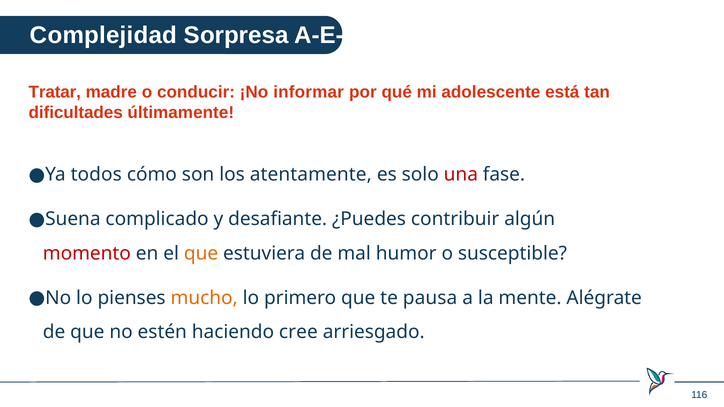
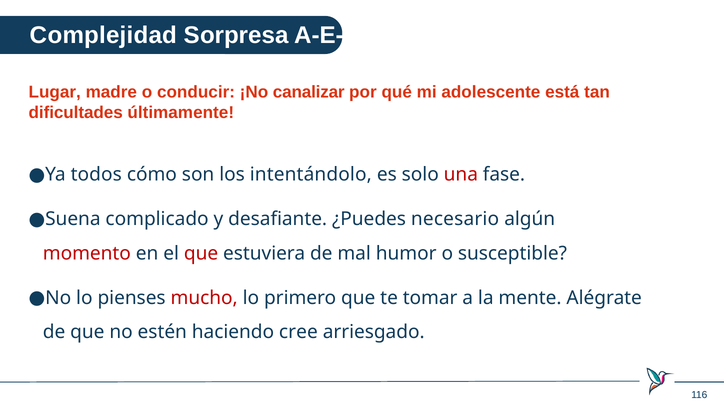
Tratar: Tratar -> Lugar (55, 92)
informar: informar -> canalizar (309, 92)
atentamente: atentamente -> intentándolo (311, 175)
contribuir: contribuir -> necesario (455, 219)
que colour: orange -> red (201, 254)
mucho colour: orange -> red (204, 298)
pausa: pausa -> tomar (430, 298)
